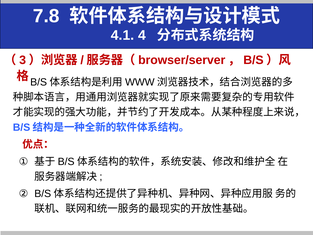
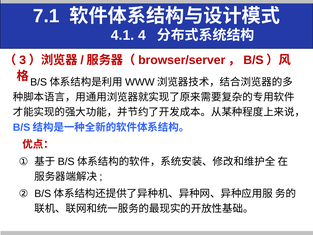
7.8: 7.8 -> 7.1 (46, 16)
